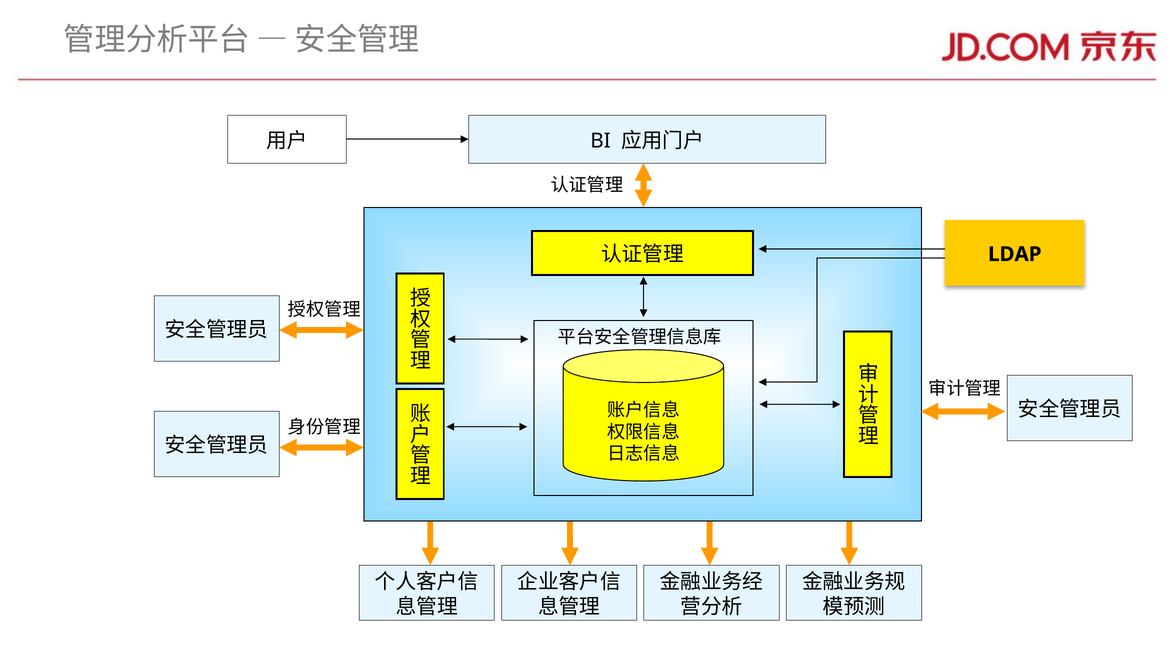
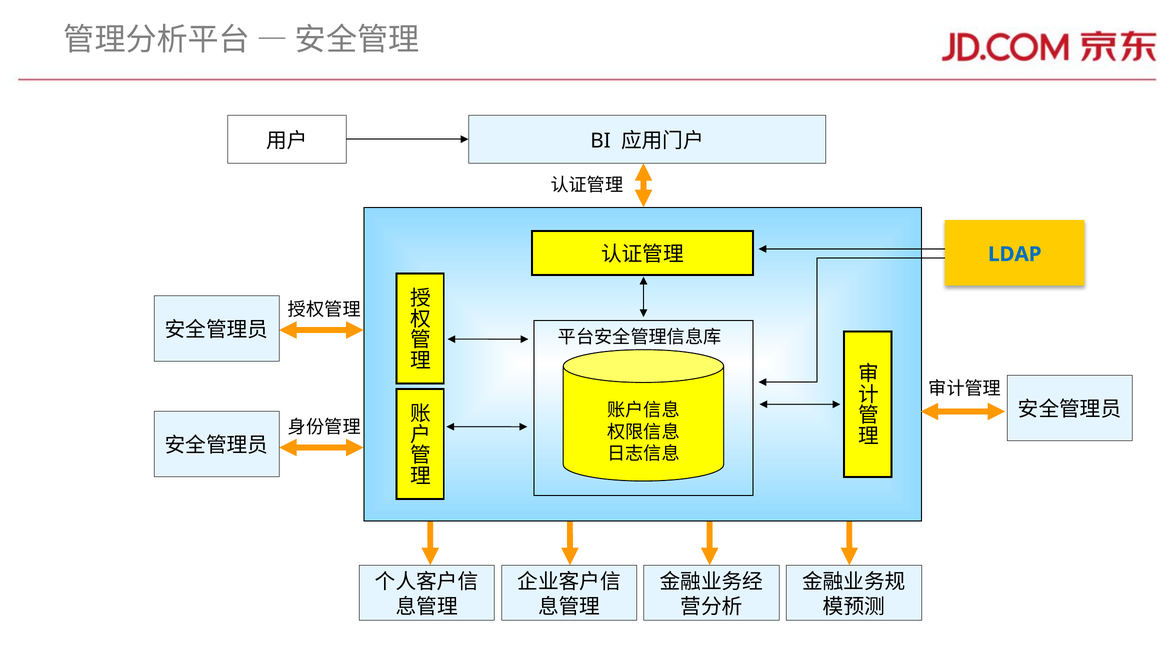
LDAP colour: black -> blue (1015, 254)
